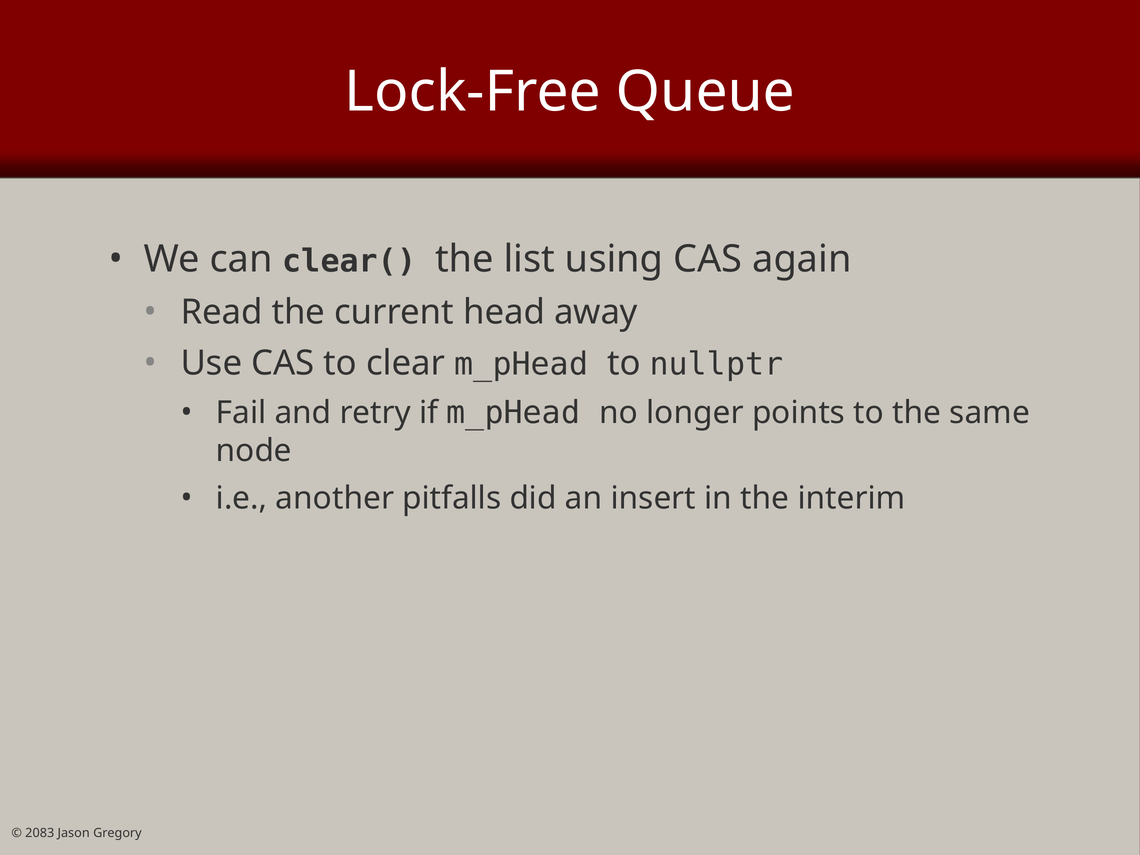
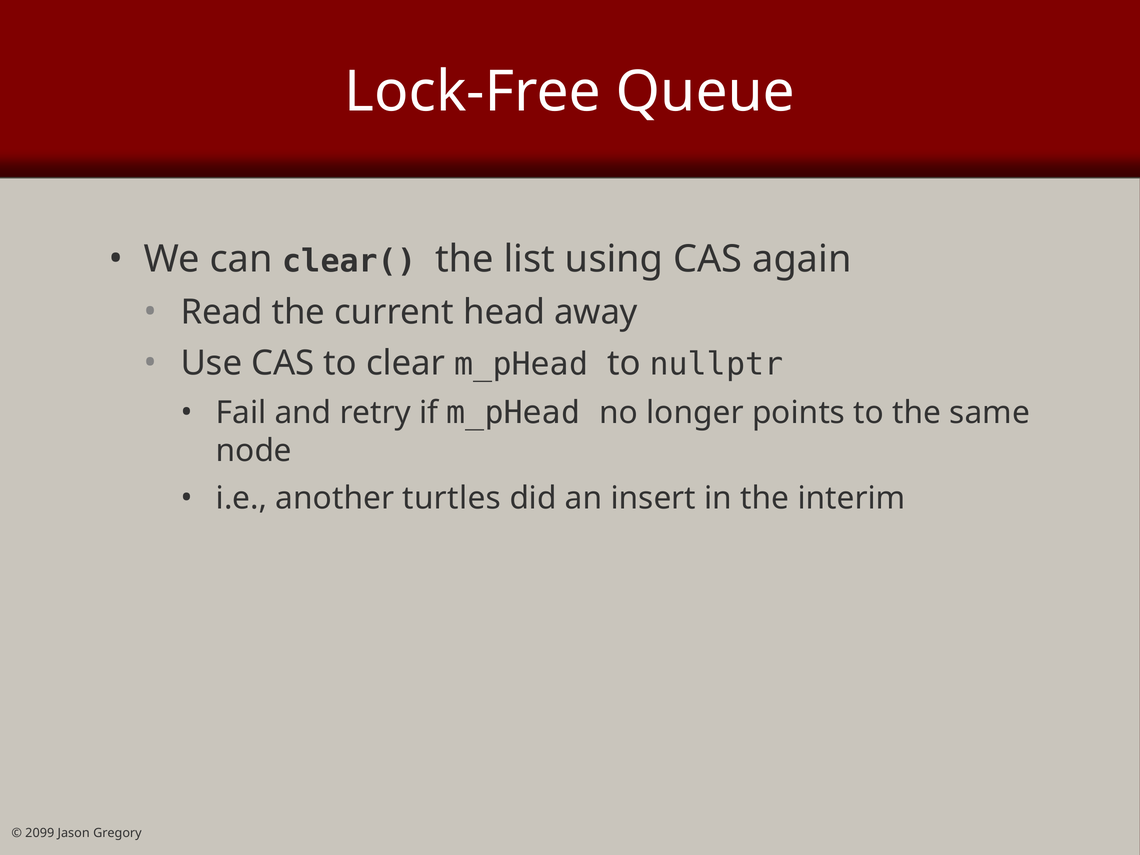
pitfalls: pitfalls -> turtles (452, 498)
2083: 2083 -> 2099 (40, 833)
